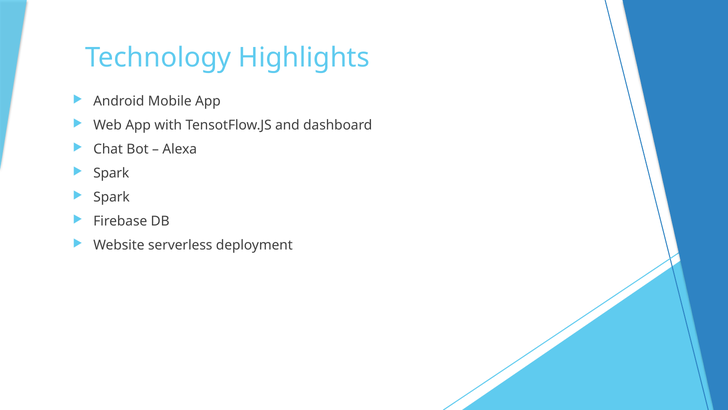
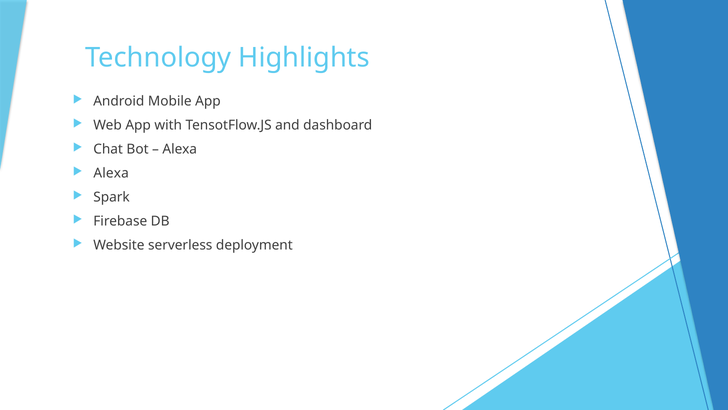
Spark: Spark -> Alexa (111, 173)
